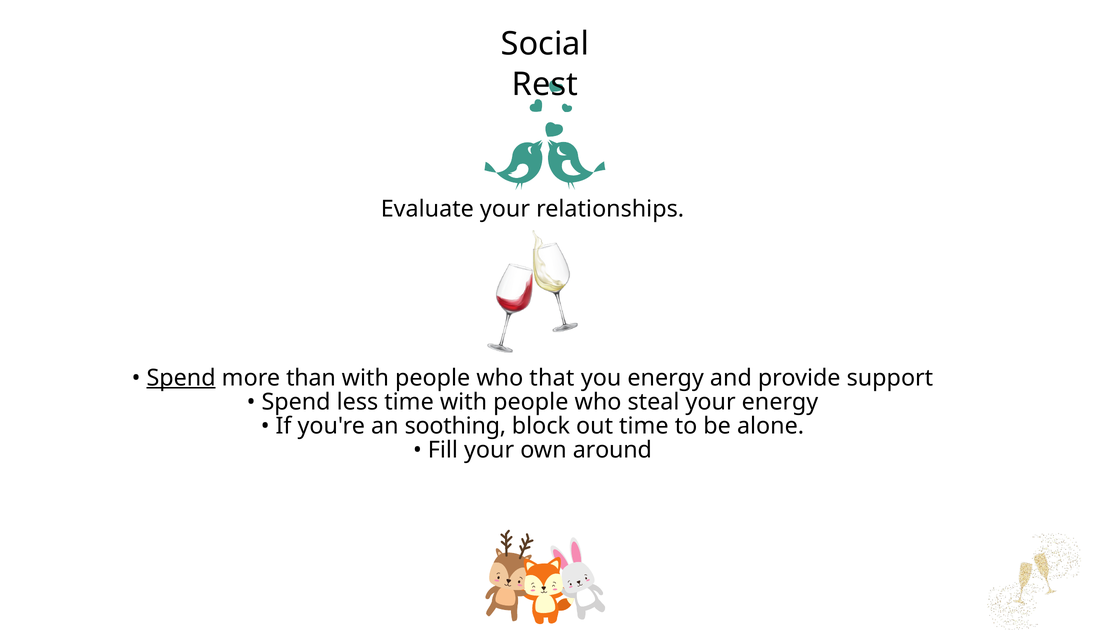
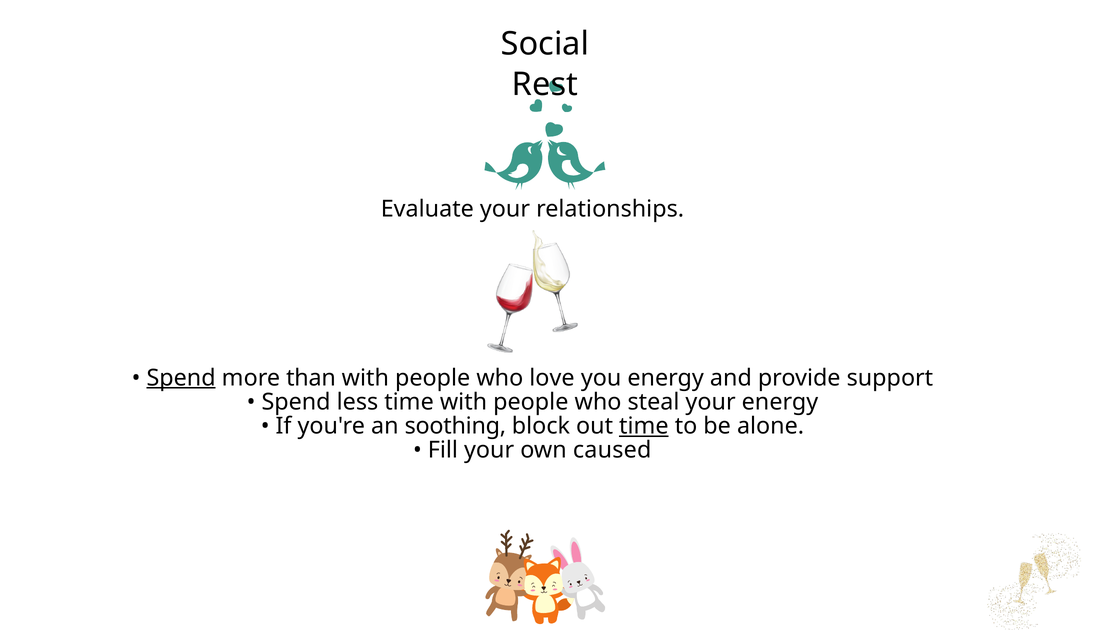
that: that -> love (552, 378)
time underline: none -> present (644, 426)
around: around -> caused (612, 450)
